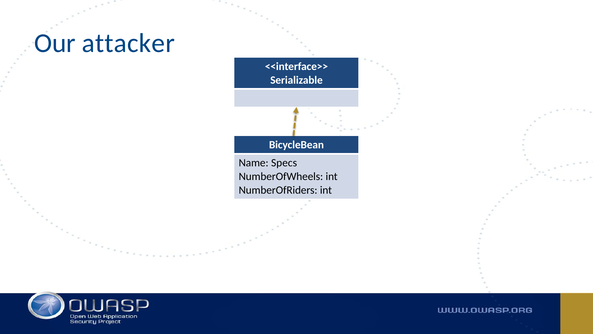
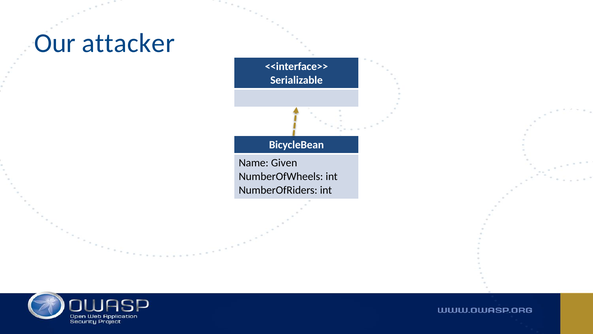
Specs: Specs -> Given (284, 163)
